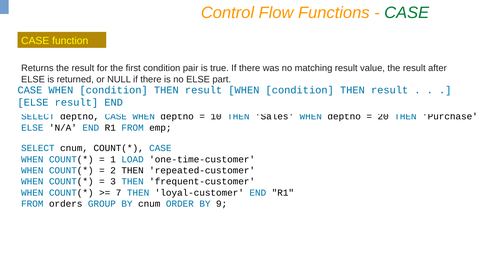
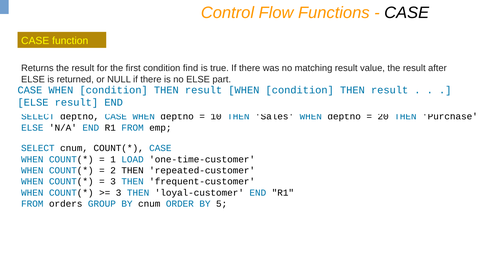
CASE colour: green -> black (407, 13)
pair: pair -> find (191, 68)
7: 7 -> 3 (119, 193)
9: 9 -> 5 (222, 204)
